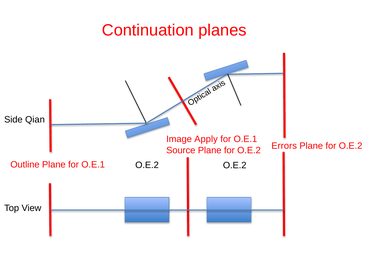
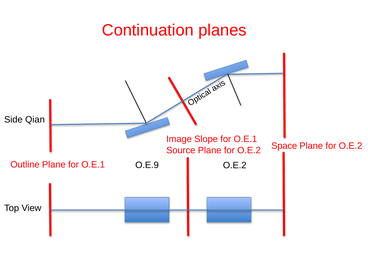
Apply: Apply -> Slope (206, 139)
Errors: Errors -> Space (284, 146)
O.E.2: O.E.2 -> O.E.9 (147, 165)
